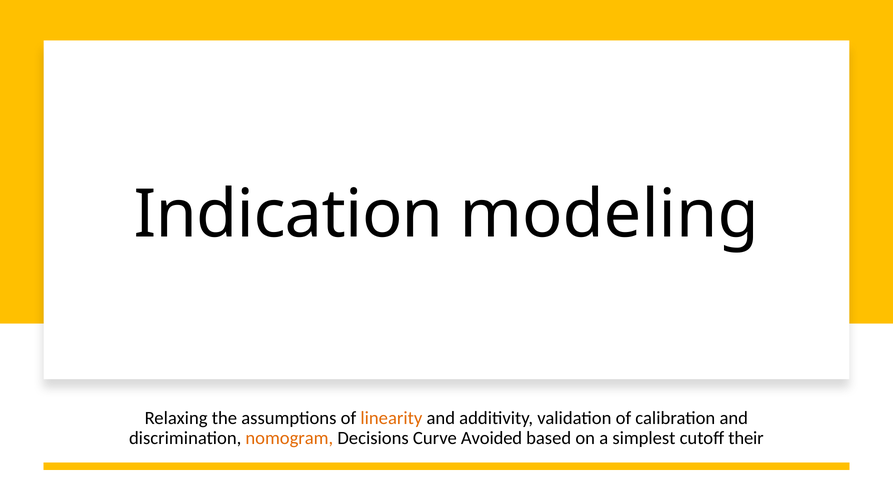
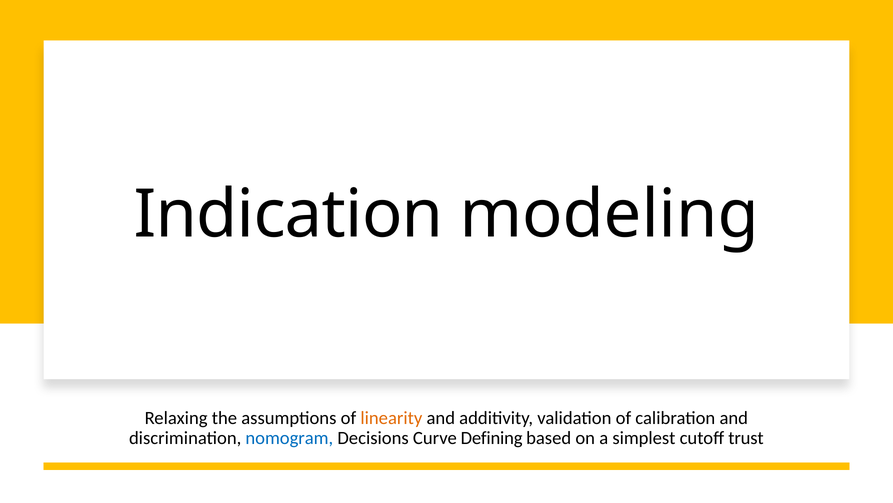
nomogram colour: orange -> blue (289, 438)
Avoided: Avoided -> Defining (492, 438)
their: their -> trust (746, 438)
